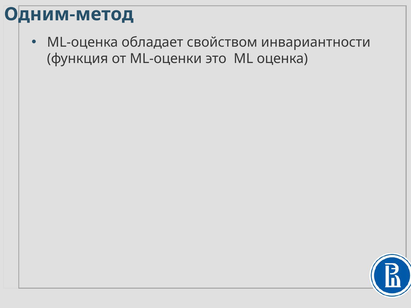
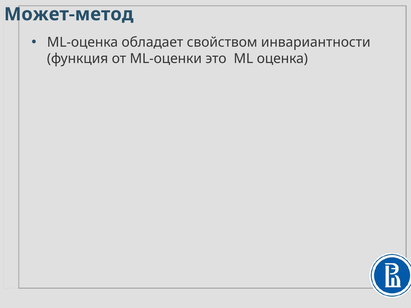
Одним-метод: Одним-метод -> Может-метод (69, 14)
